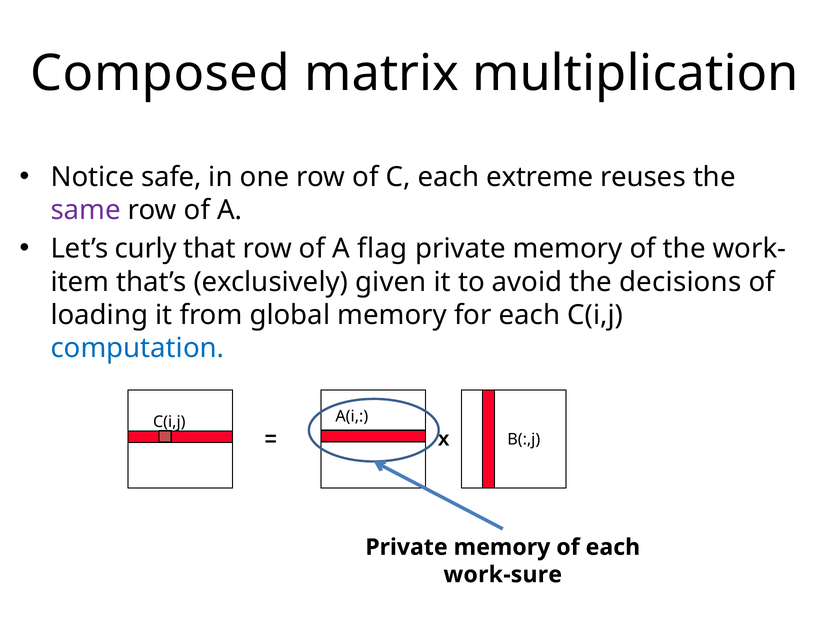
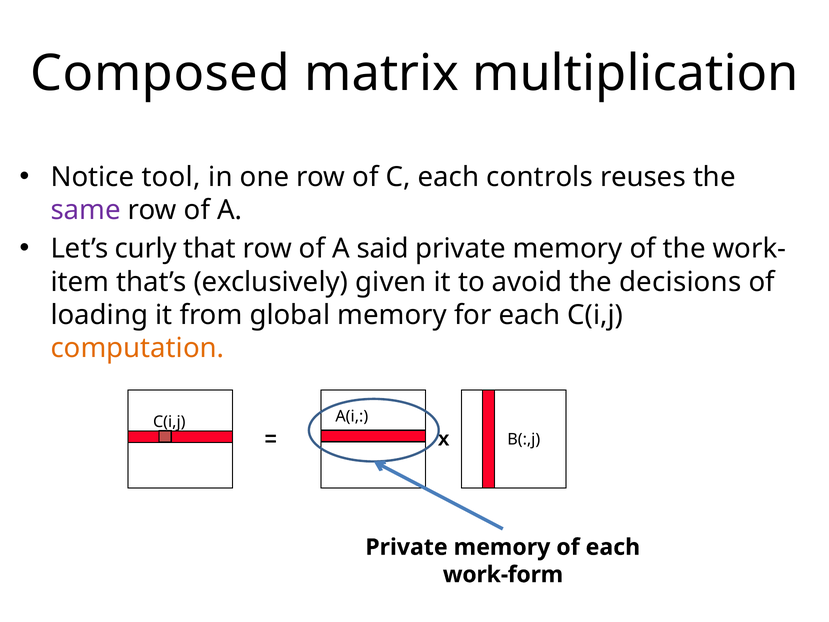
safe: safe -> tool (171, 177)
extreme: extreme -> controls (540, 177)
flag: flag -> said (383, 249)
computation colour: blue -> orange (137, 348)
work-sure: work-sure -> work-form (503, 574)
